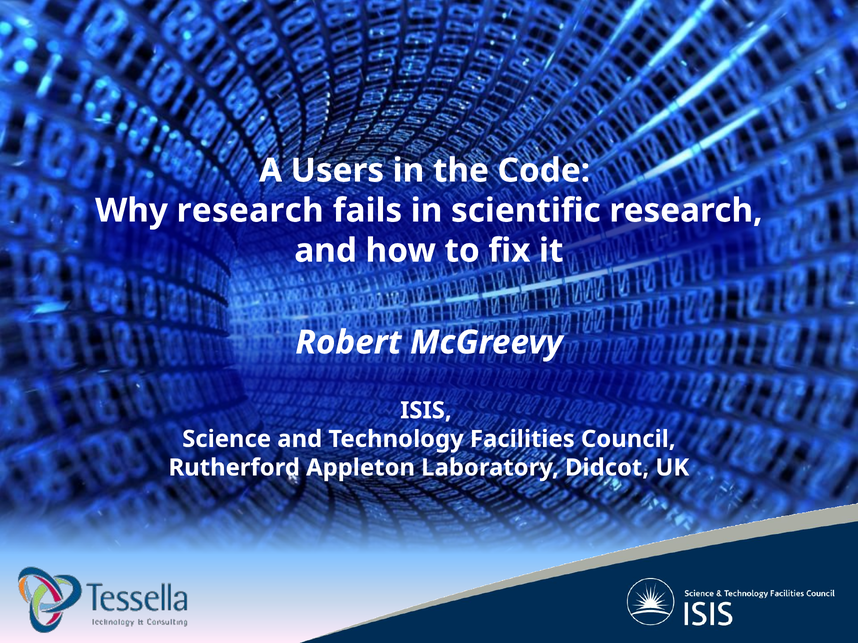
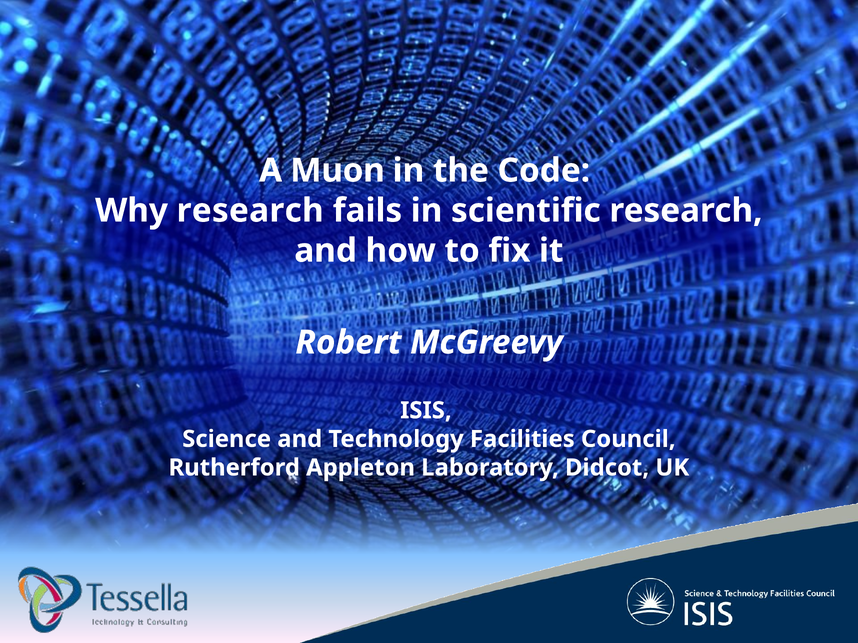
Users: Users -> Muon (338, 171)
